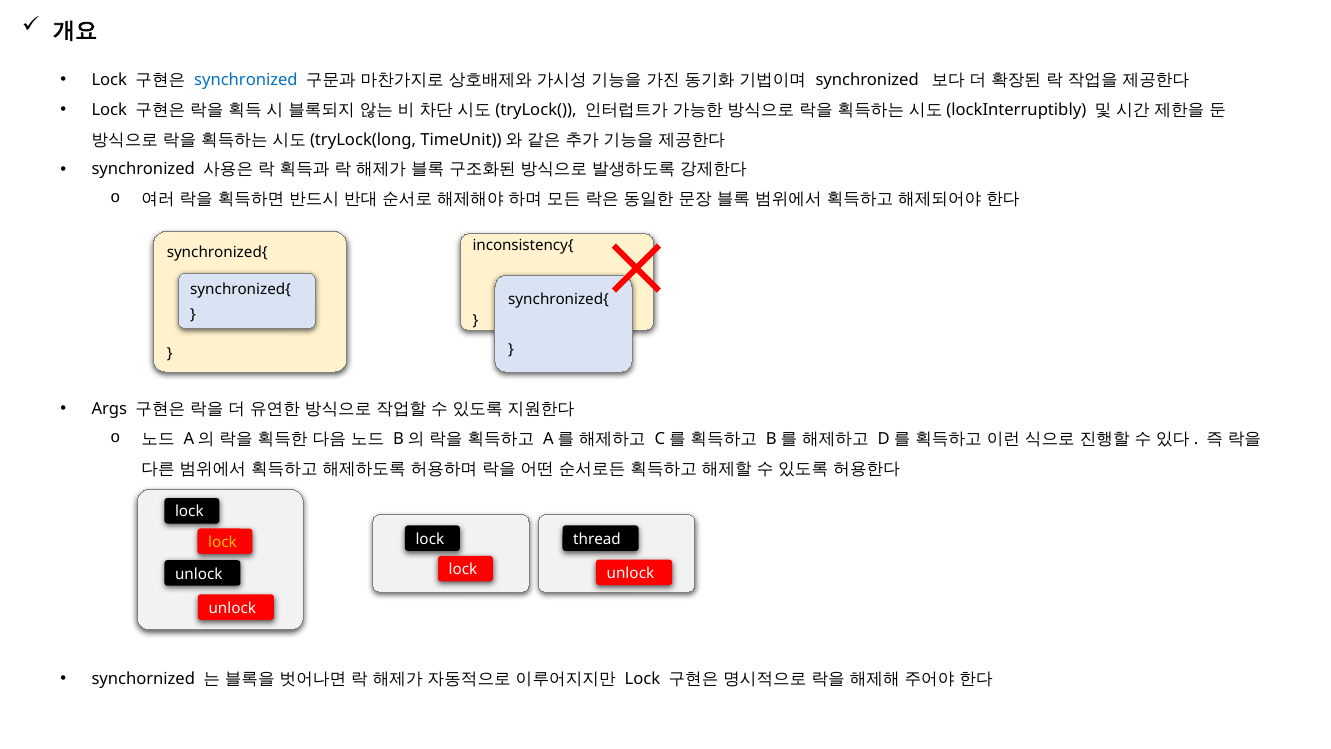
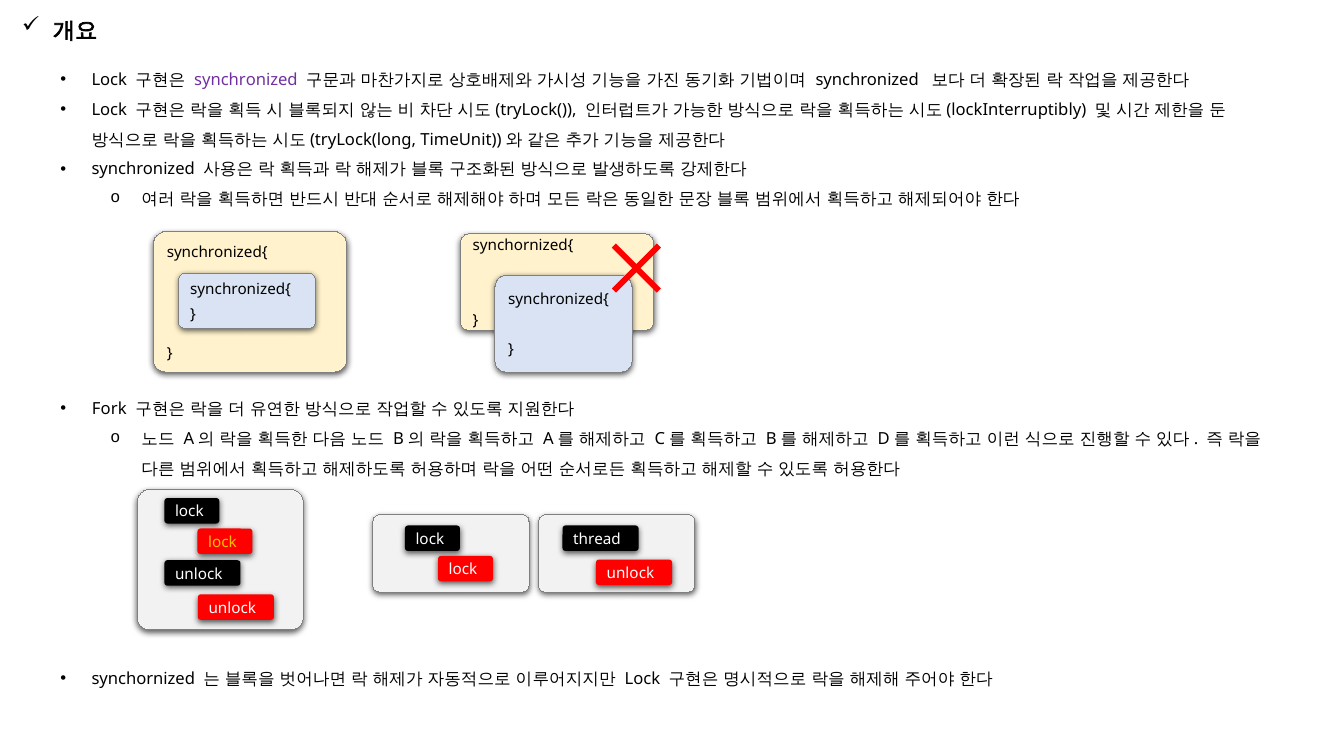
synchronized colour: blue -> purple (246, 80)
inconsistency{: inconsistency{ -> synchornized{ (523, 245)
Args: Args -> Fork (109, 409)
